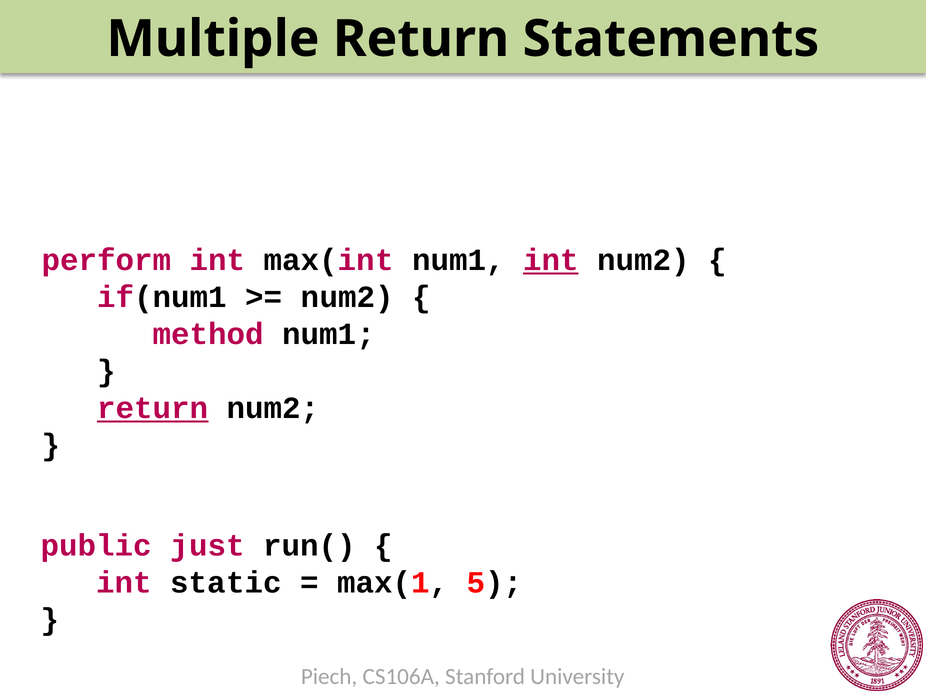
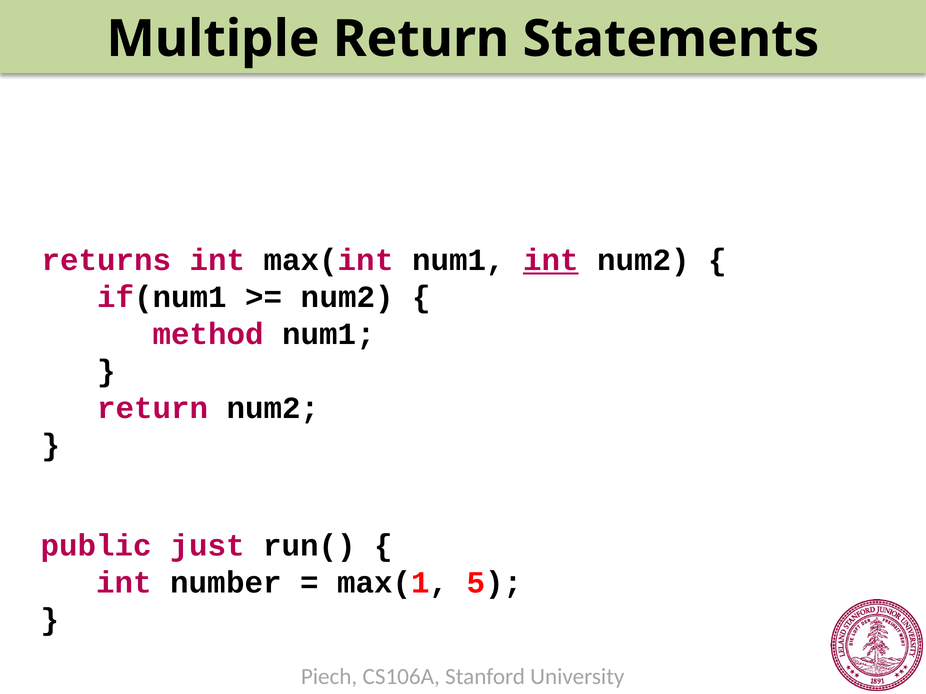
perform: perform -> returns (106, 260)
return underline: present -> none (153, 408)
static: static -> number (226, 583)
